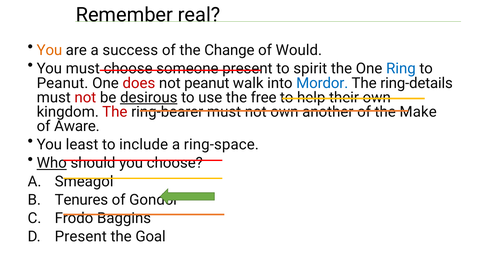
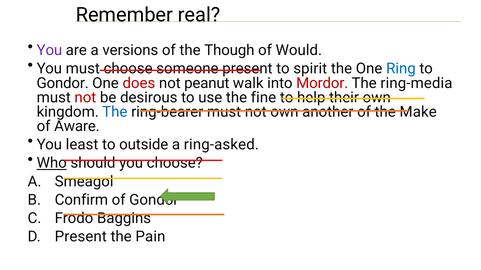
You colour: orange -> purple (49, 50)
success: success -> versions (130, 50)
Change: Change -> Though (229, 50)
Peanut: Peanut -> Gondor (63, 83)
Mordor colour: blue -> red (322, 83)
ring-details: ring-details -> ring-media (416, 83)
desirous underline: present -> none (149, 98)
free: free -> fine (263, 98)
The colour: red -> blue (115, 112)
include: include -> outside (144, 145)
ring-space: ring-space -> ring-asked (221, 145)
Tenures: Tenures -> Confirm (81, 200)
Goal: Goal -> Pain (150, 237)
